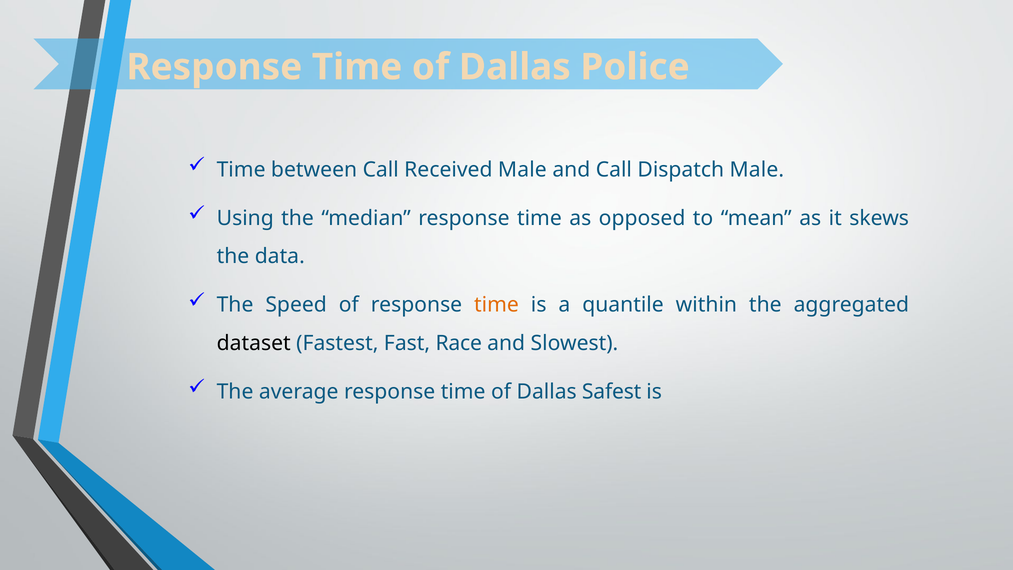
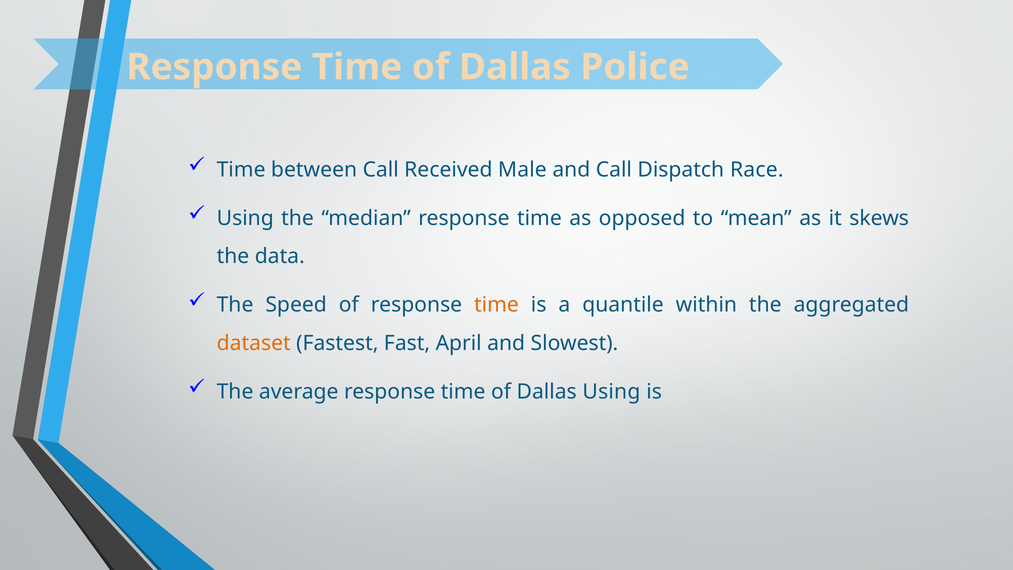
Dispatch Male: Male -> Race (757, 170)
dataset colour: black -> orange (254, 343)
Race: Race -> April (459, 343)
Dallas Safest: Safest -> Using (611, 392)
